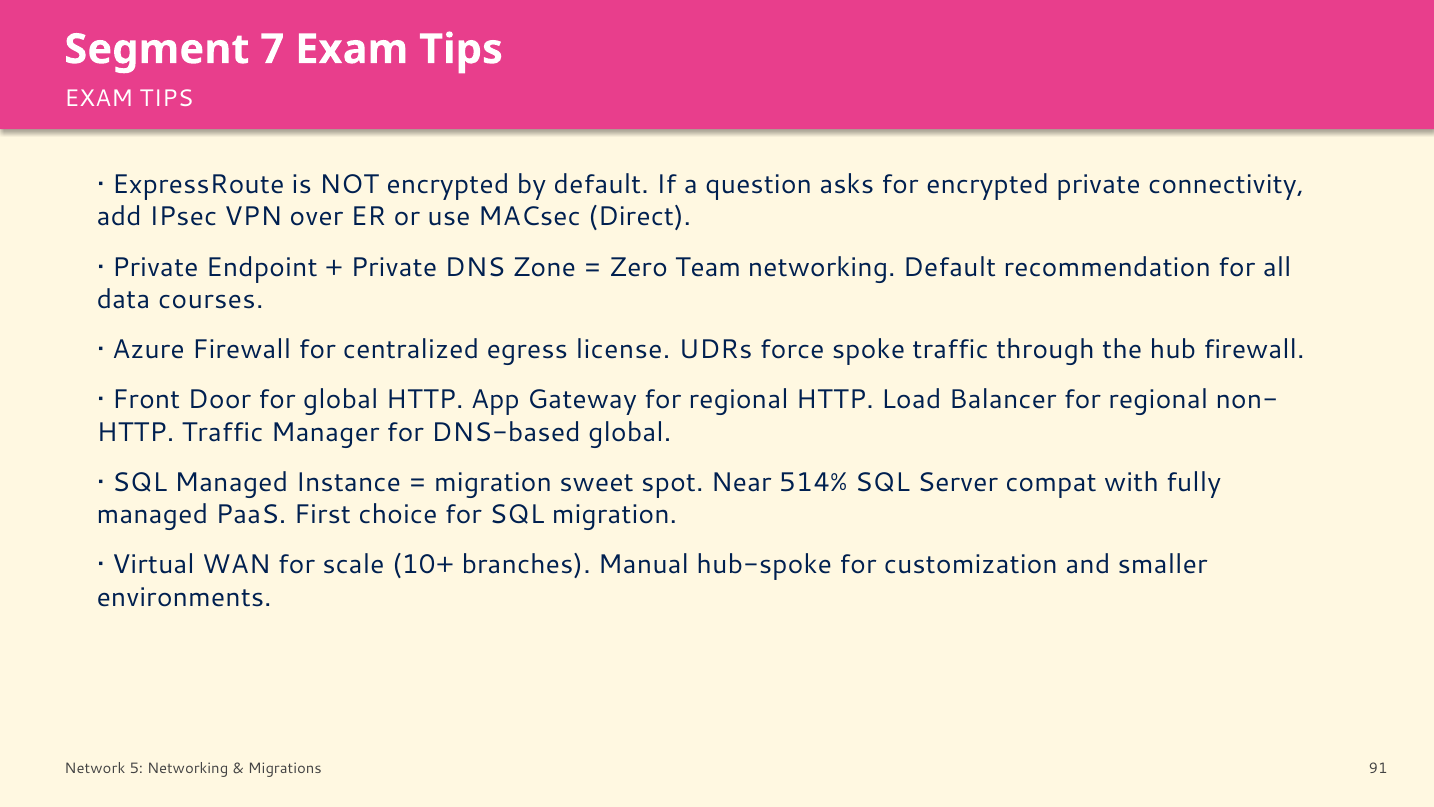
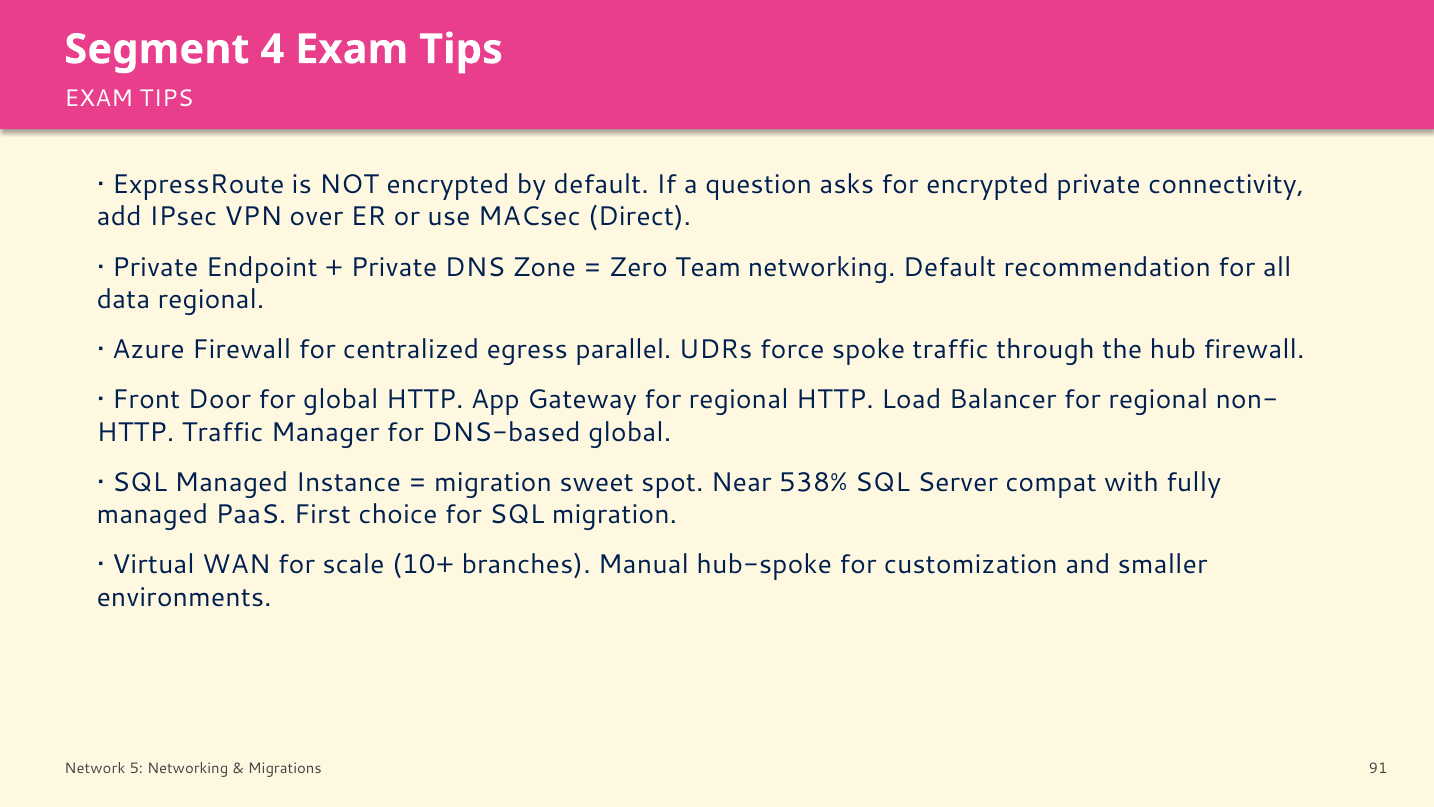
7: 7 -> 4 (272, 49)
data courses: courses -> regional (211, 299)
license: license -> parallel (623, 350)
514%: 514% -> 538% (813, 482)
